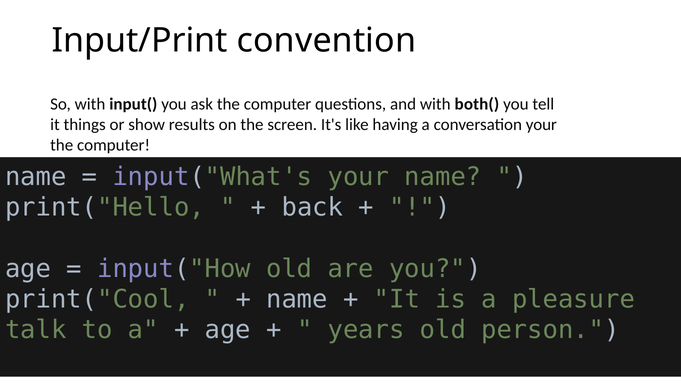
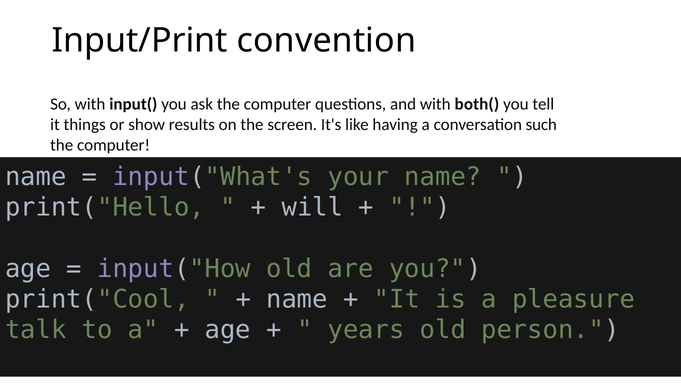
conversation your: your -> such (541, 125)
back: back -> will (312, 207)
